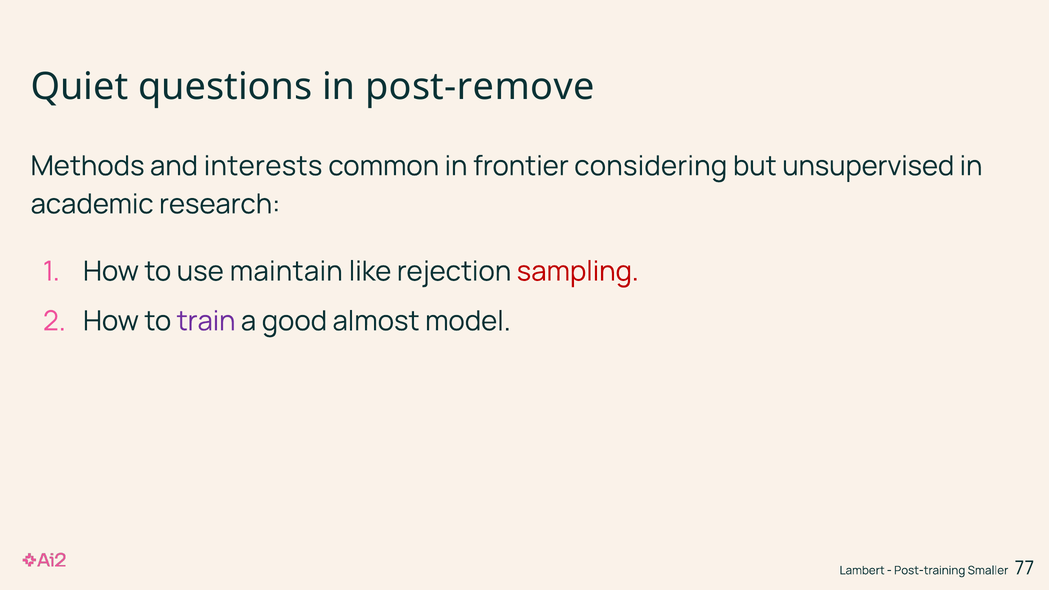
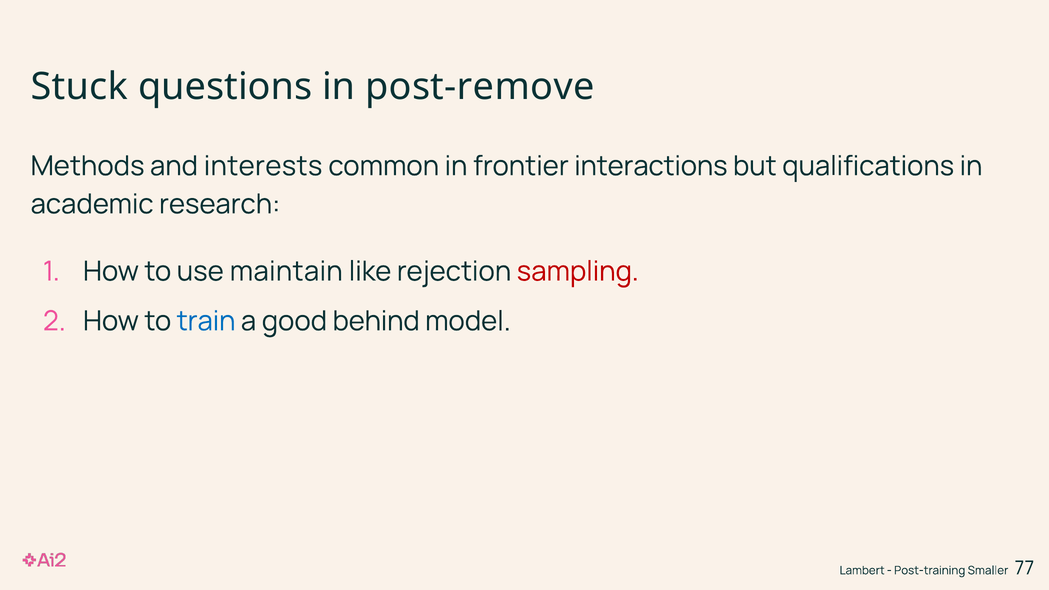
Quiet: Quiet -> Stuck (79, 87)
considering: considering -> interactions (651, 166)
unsupervised: unsupervised -> qualifications (868, 166)
train colour: purple -> blue (206, 321)
almost: almost -> behind (376, 321)
